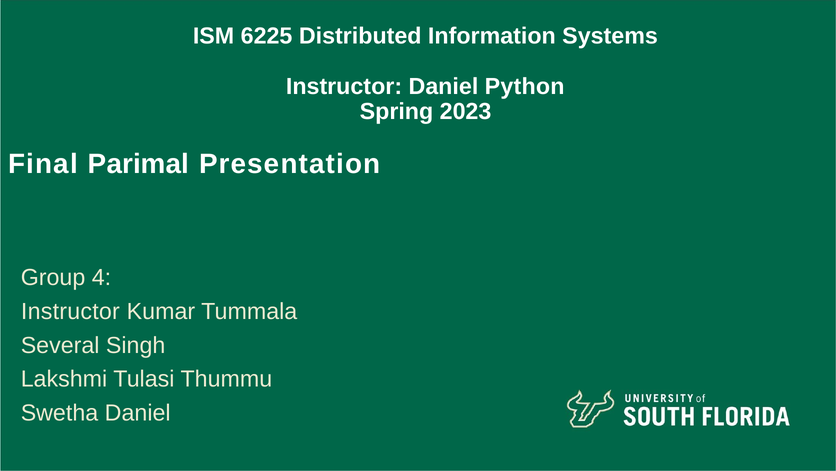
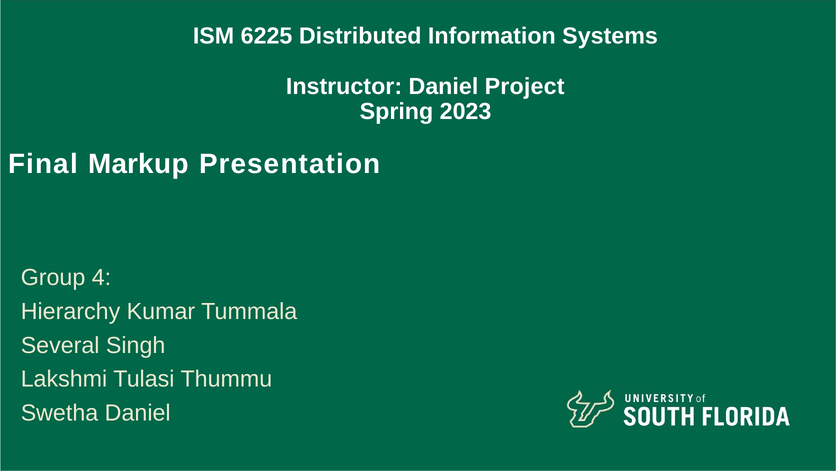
Python: Python -> Project (525, 86)
Parimal: Parimal -> Markup (138, 164)
Instructor: Instructor -> Hierarchy (71, 311)
